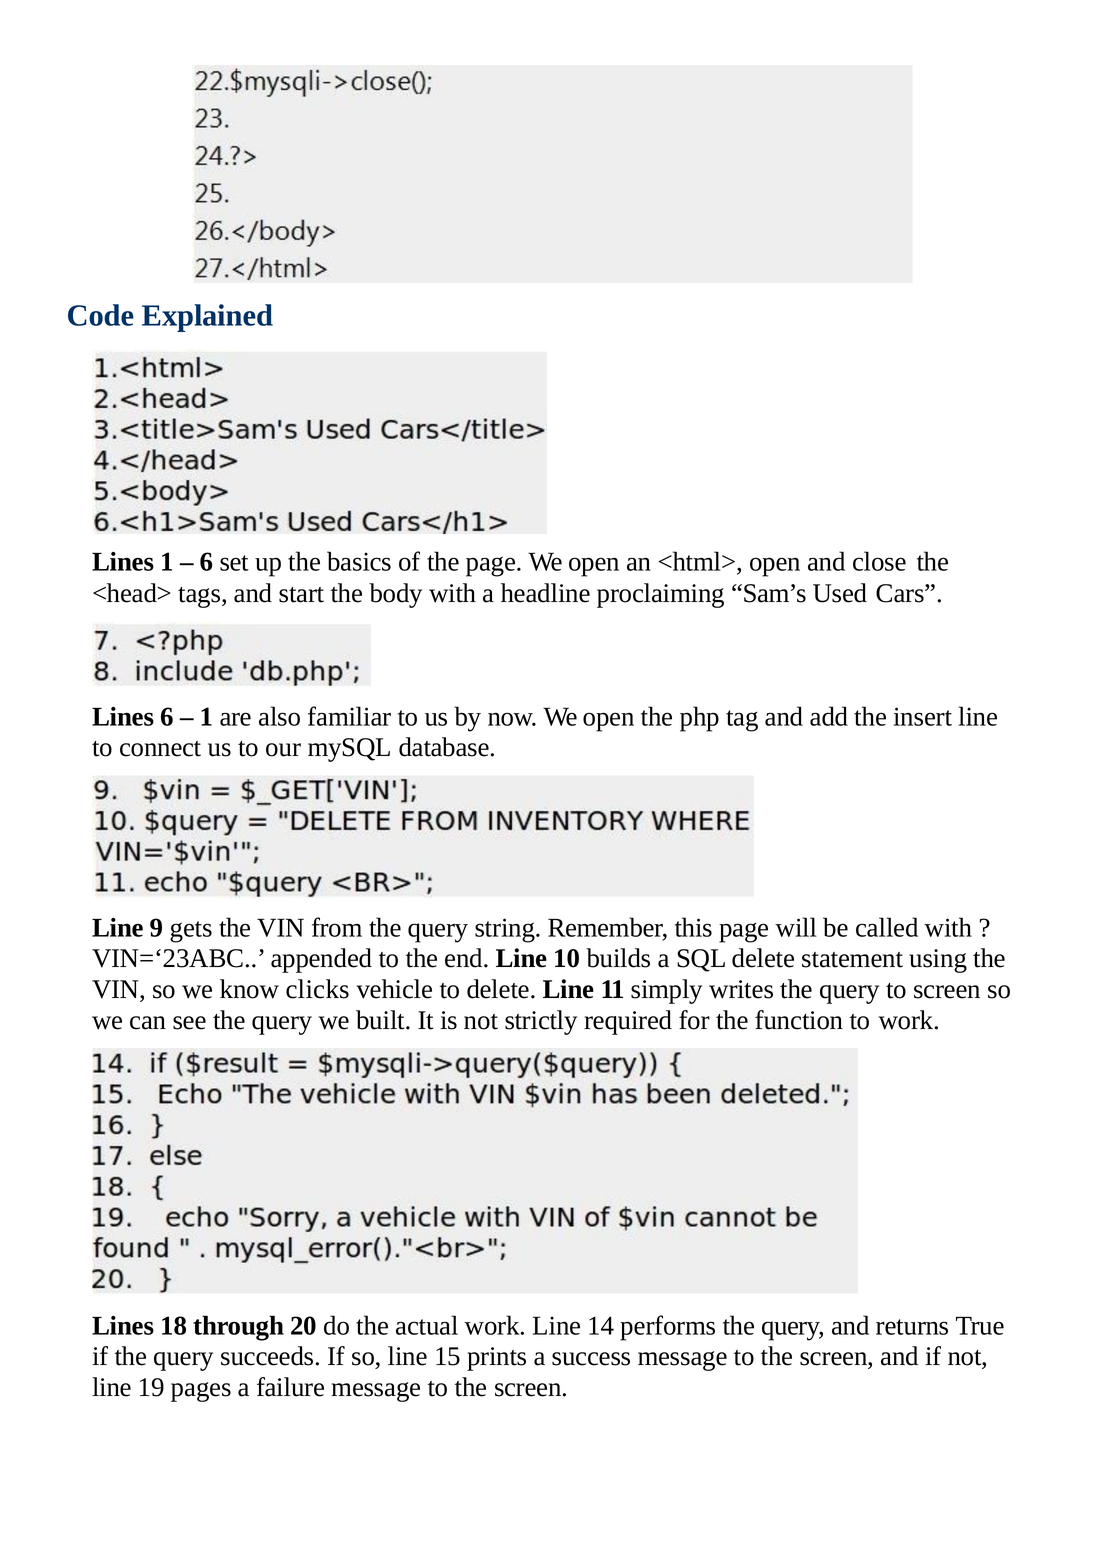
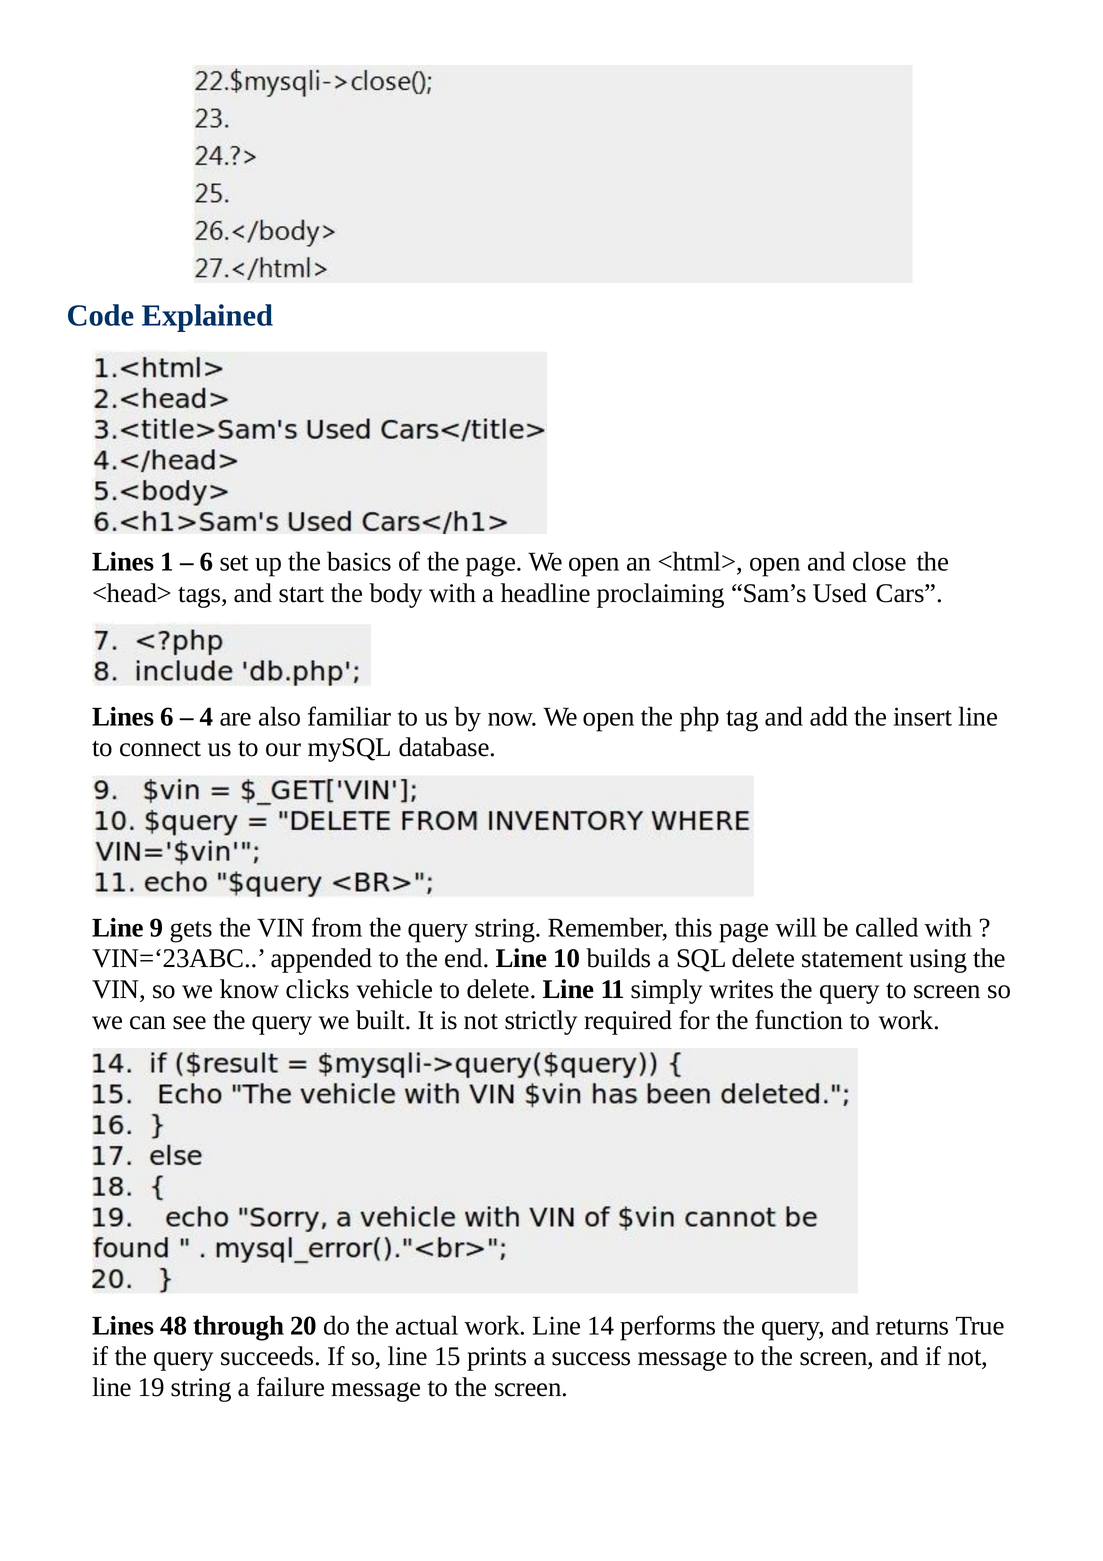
1: 1 -> 4 (207, 717)
18: 18 -> 48 (174, 1326)
19 pages: pages -> string (201, 1387)
